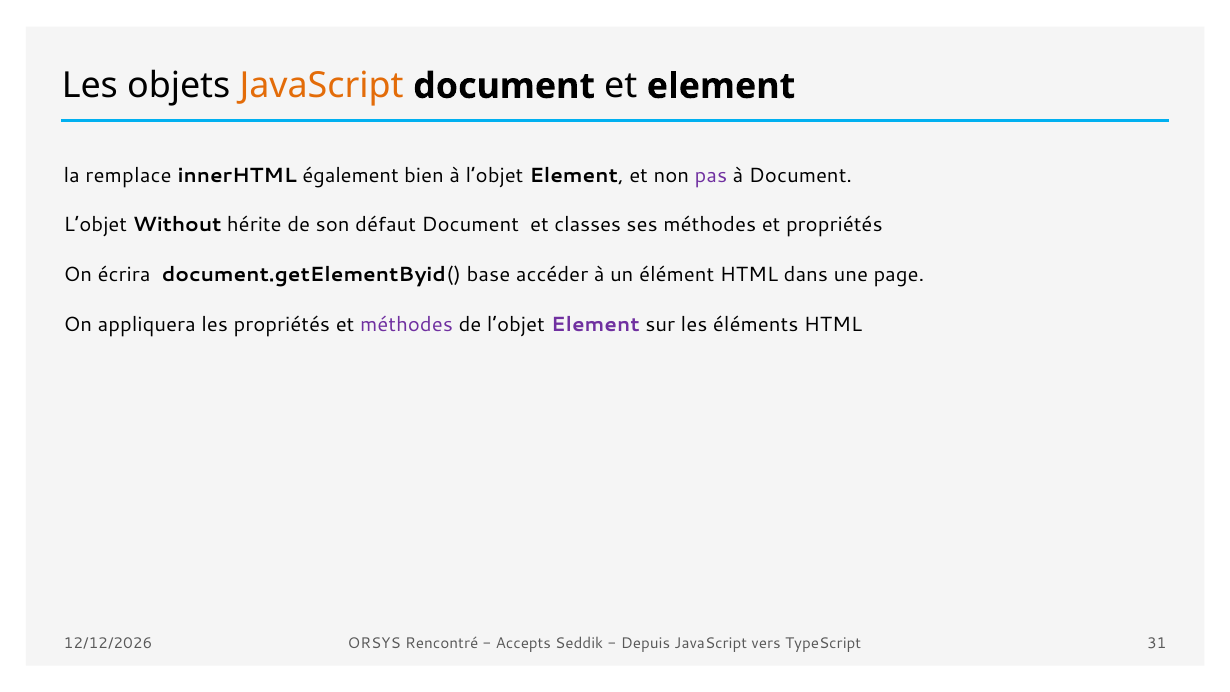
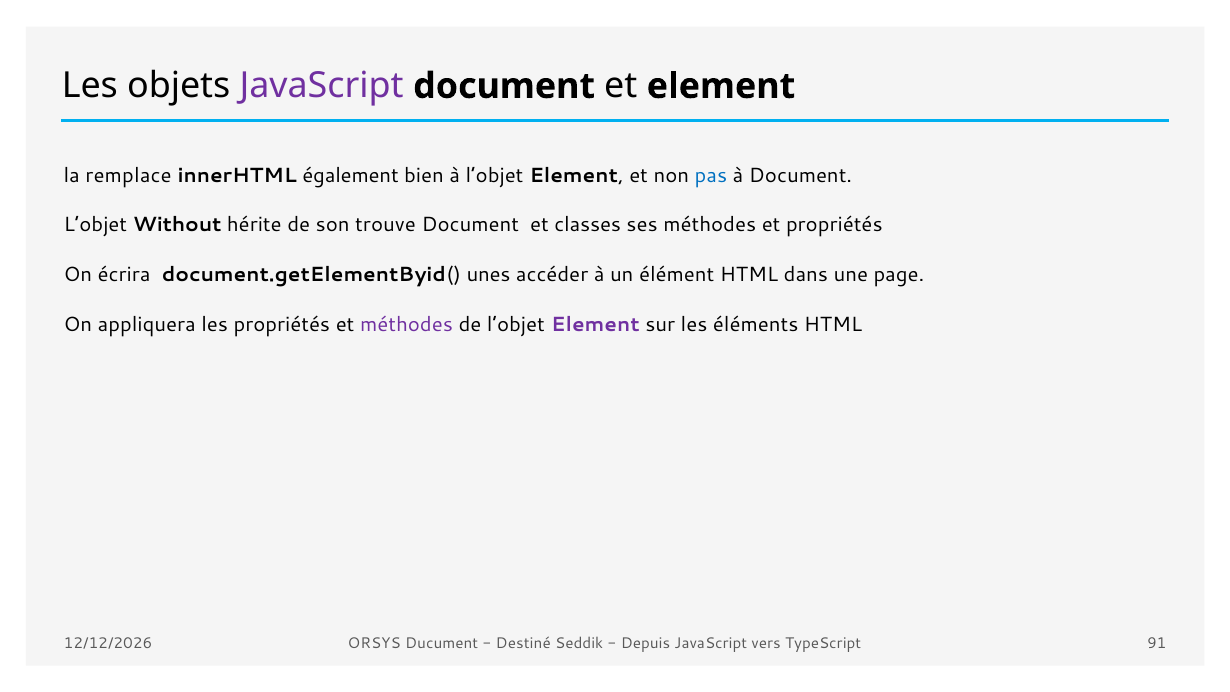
JavaScript colour: orange -> purple (322, 86)
pas colour: purple -> blue (711, 175)
défaut: défaut -> trouve (386, 225)
base: base -> unes (489, 275)
Rencontré: Rencontré -> Ducument (442, 644)
Accepts: Accepts -> Destiné (523, 644)
31: 31 -> 91 (1157, 644)
